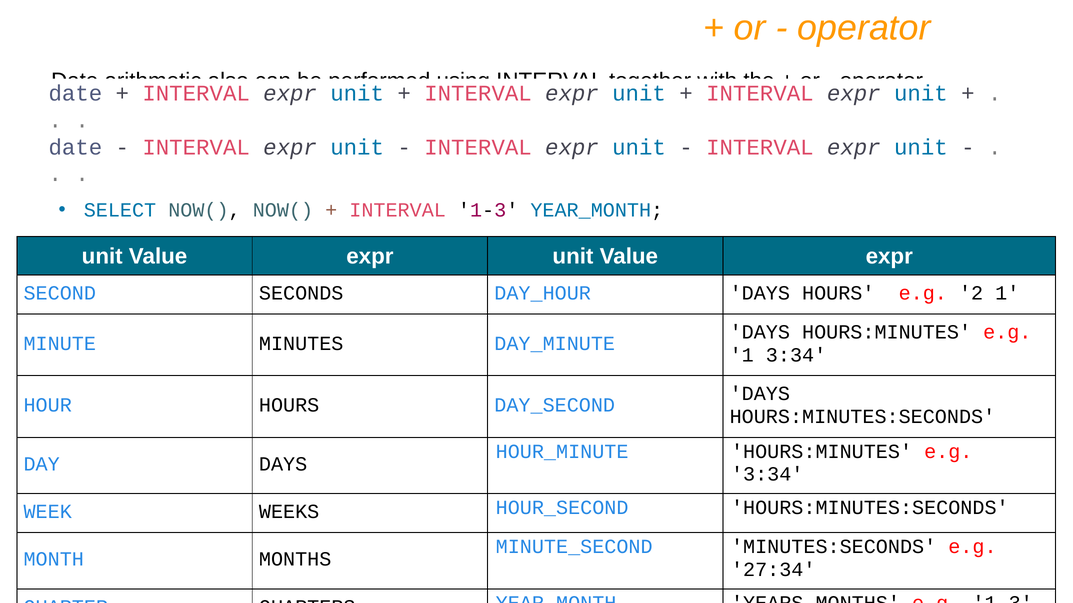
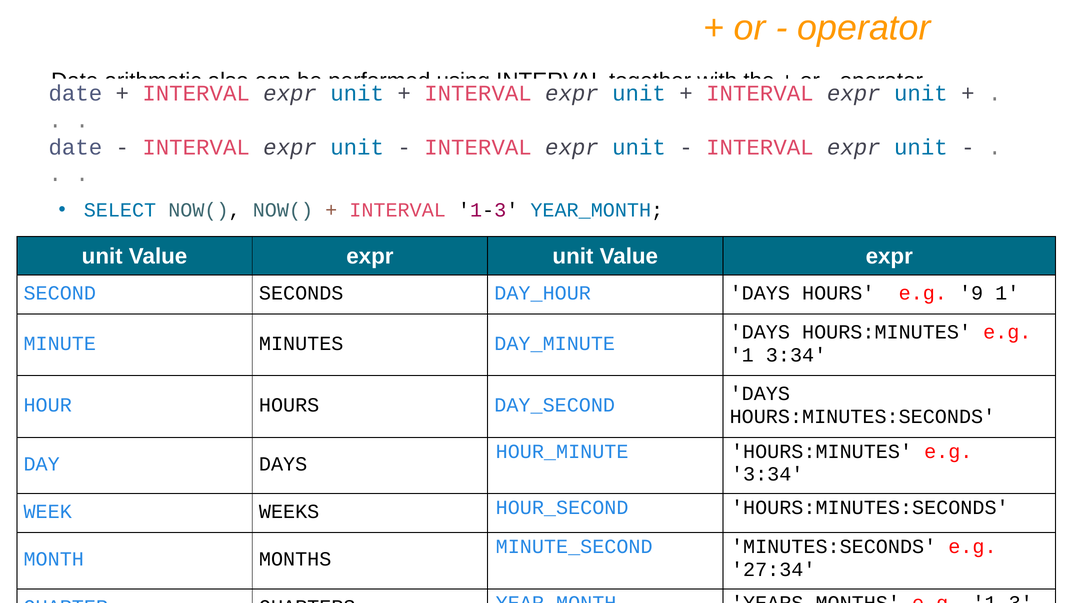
2: 2 -> 9 (971, 294)
